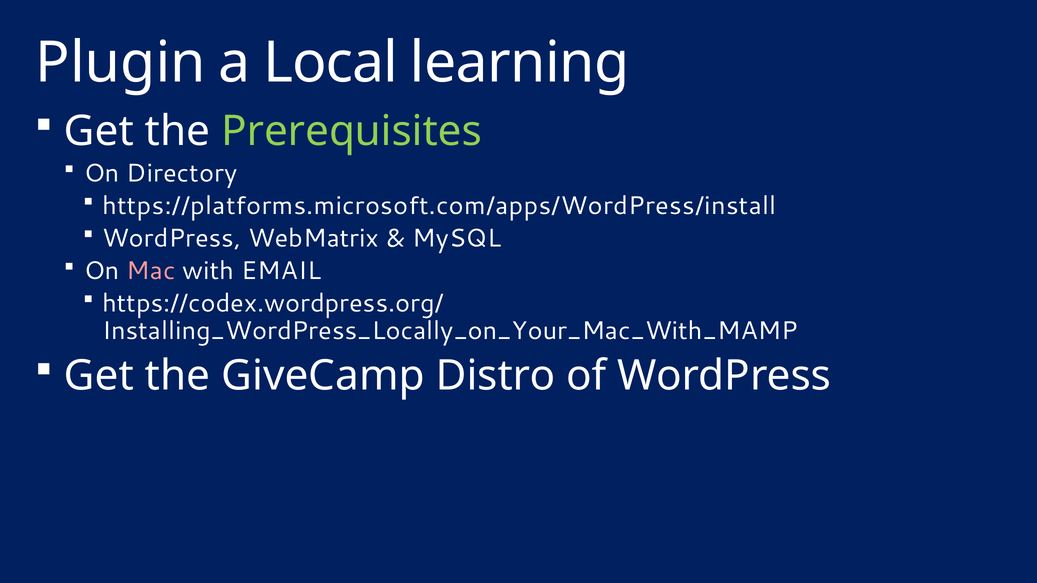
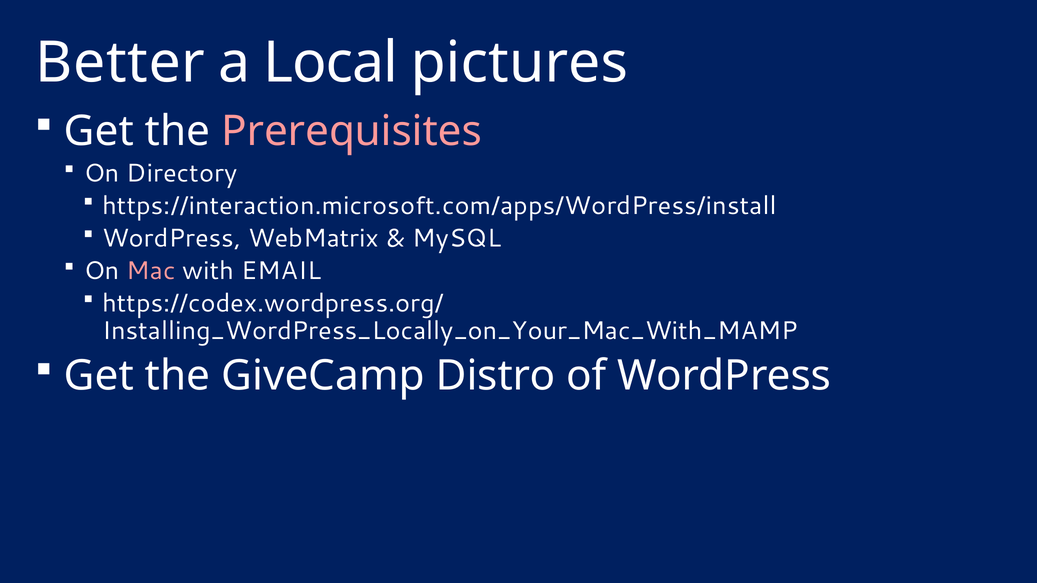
Plugin: Plugin -> Better (120, 63)
learning: learning -> pictures (519, 63)
Prerequisites colour: light green -> pink (352, 132)
https://platforms.microsoft.com/apps/WordPress/install: https://platforms.microsoft.com/apps/WordPress/install -> https://interaction.microsoft.com/apps/WordPress/install (439, 206)
